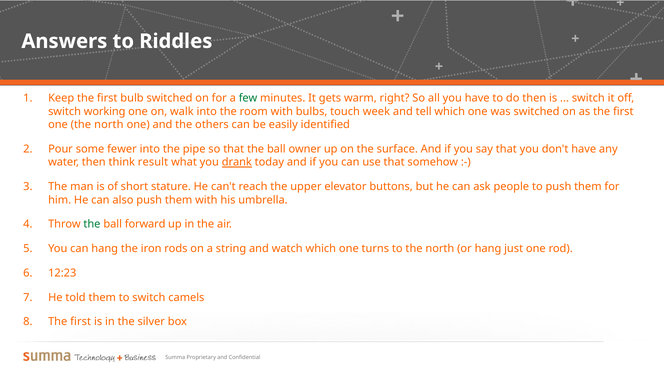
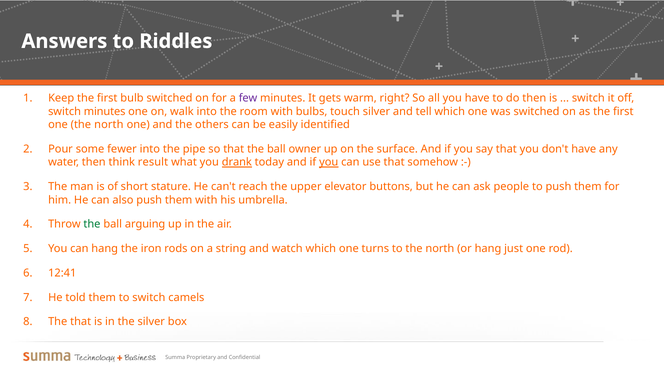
few colour: green -> purple (248, 98)
switch working: working -> minutes (105, 111)
touch week: week -> silver (376, 111)
you underline: none -> present (329, 162)
forward: forward -> arguing (145, 224)
12:23: 12:23 -> 12:41 (62, 273)
first: first -> that (81, 322)
